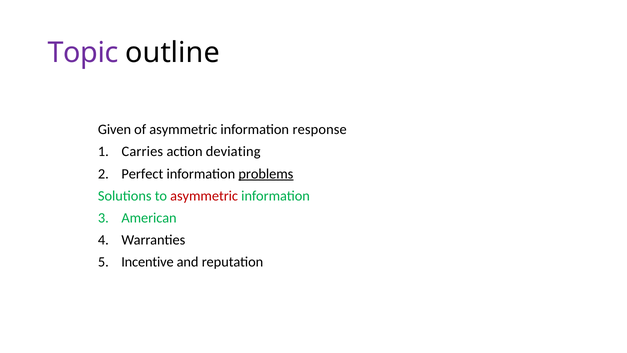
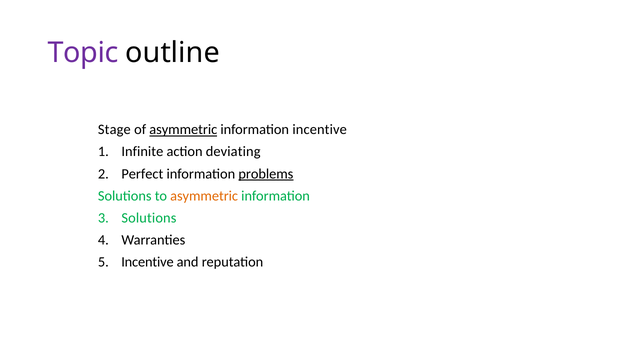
Given: Given -> Stage (114, 130)
asymmetric underline: none -> present (183, 130)
information response: response -> incentive (320, 130)
Carries: Carries -> Infinite (142, 152)
asymmetric colour: red -> orange (204, 196)
American: American -> Solutions (149, 218)
